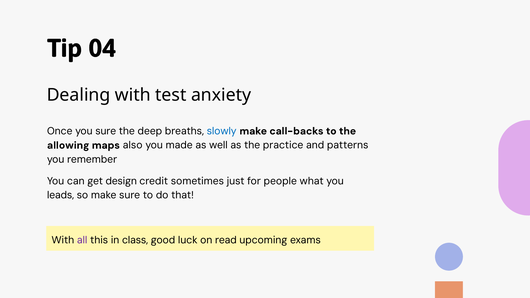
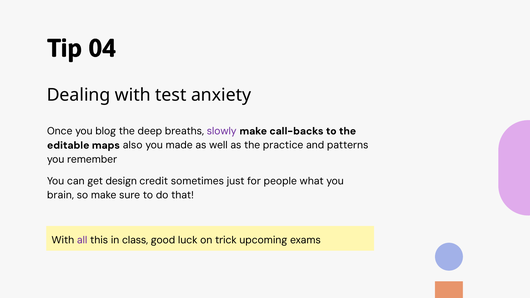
you sure: sure -> blog (106, 131)
slowly colour: blue -> purple (222, 131)
allowing: allowing -> editable (68, 145)
leads: leads -> brain (60, 195)
read: read -> trick (226, 240)
